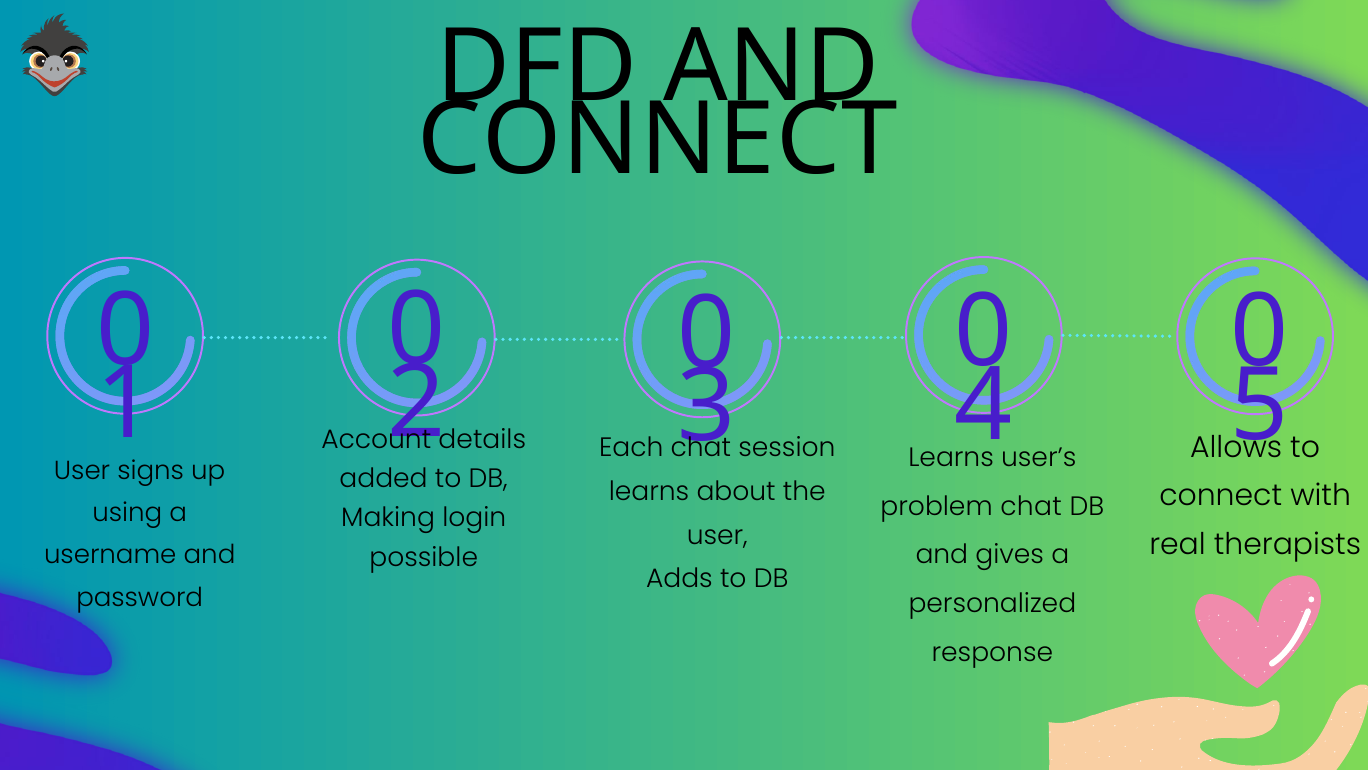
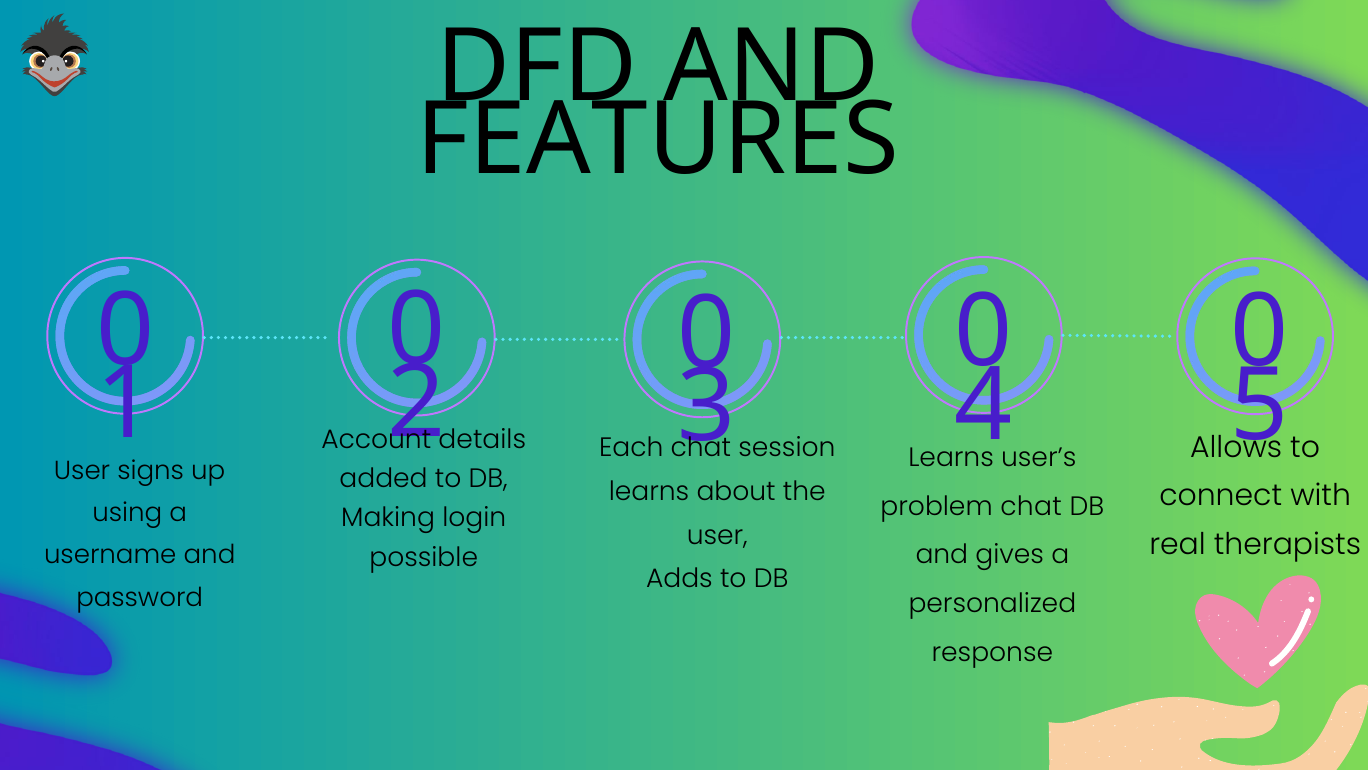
CONNECT: CONNECT -> FEATURES (658, 140)
